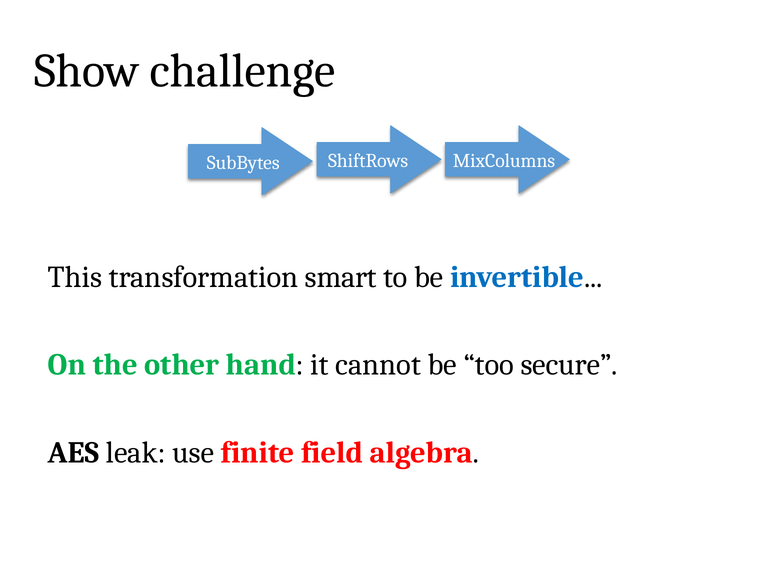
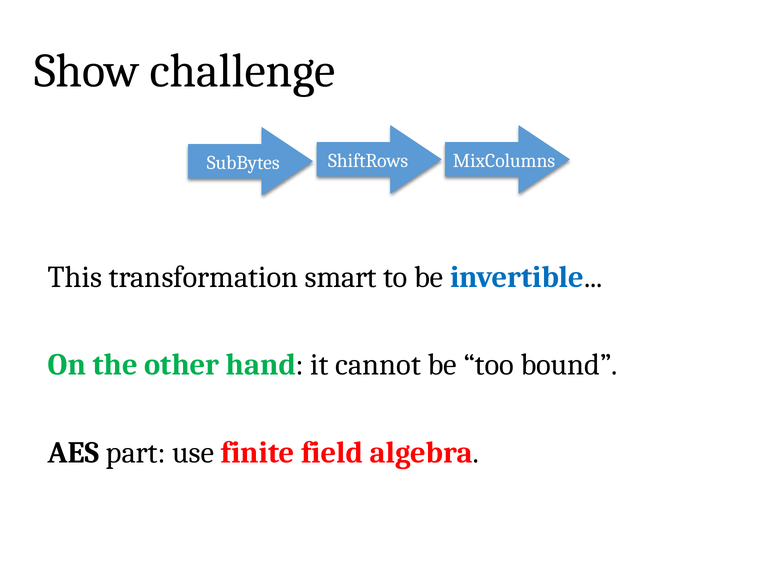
secure: secure -> bound (569, 365)
leak: leak -> part (136, 452)
